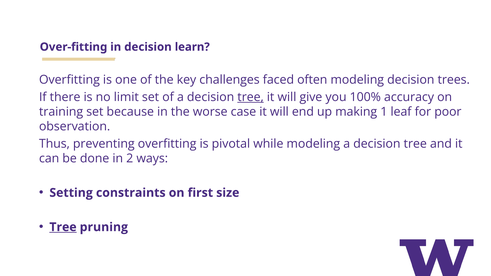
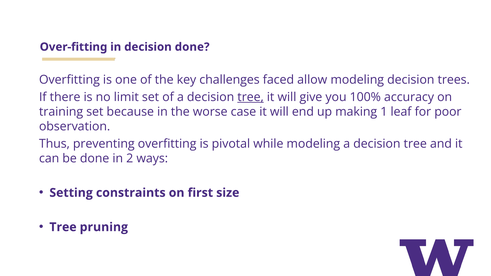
decision learn: learn -> done (192, 47)
often: often -> allow (312, 80)
Tree underline: present -> none (63, 227)
